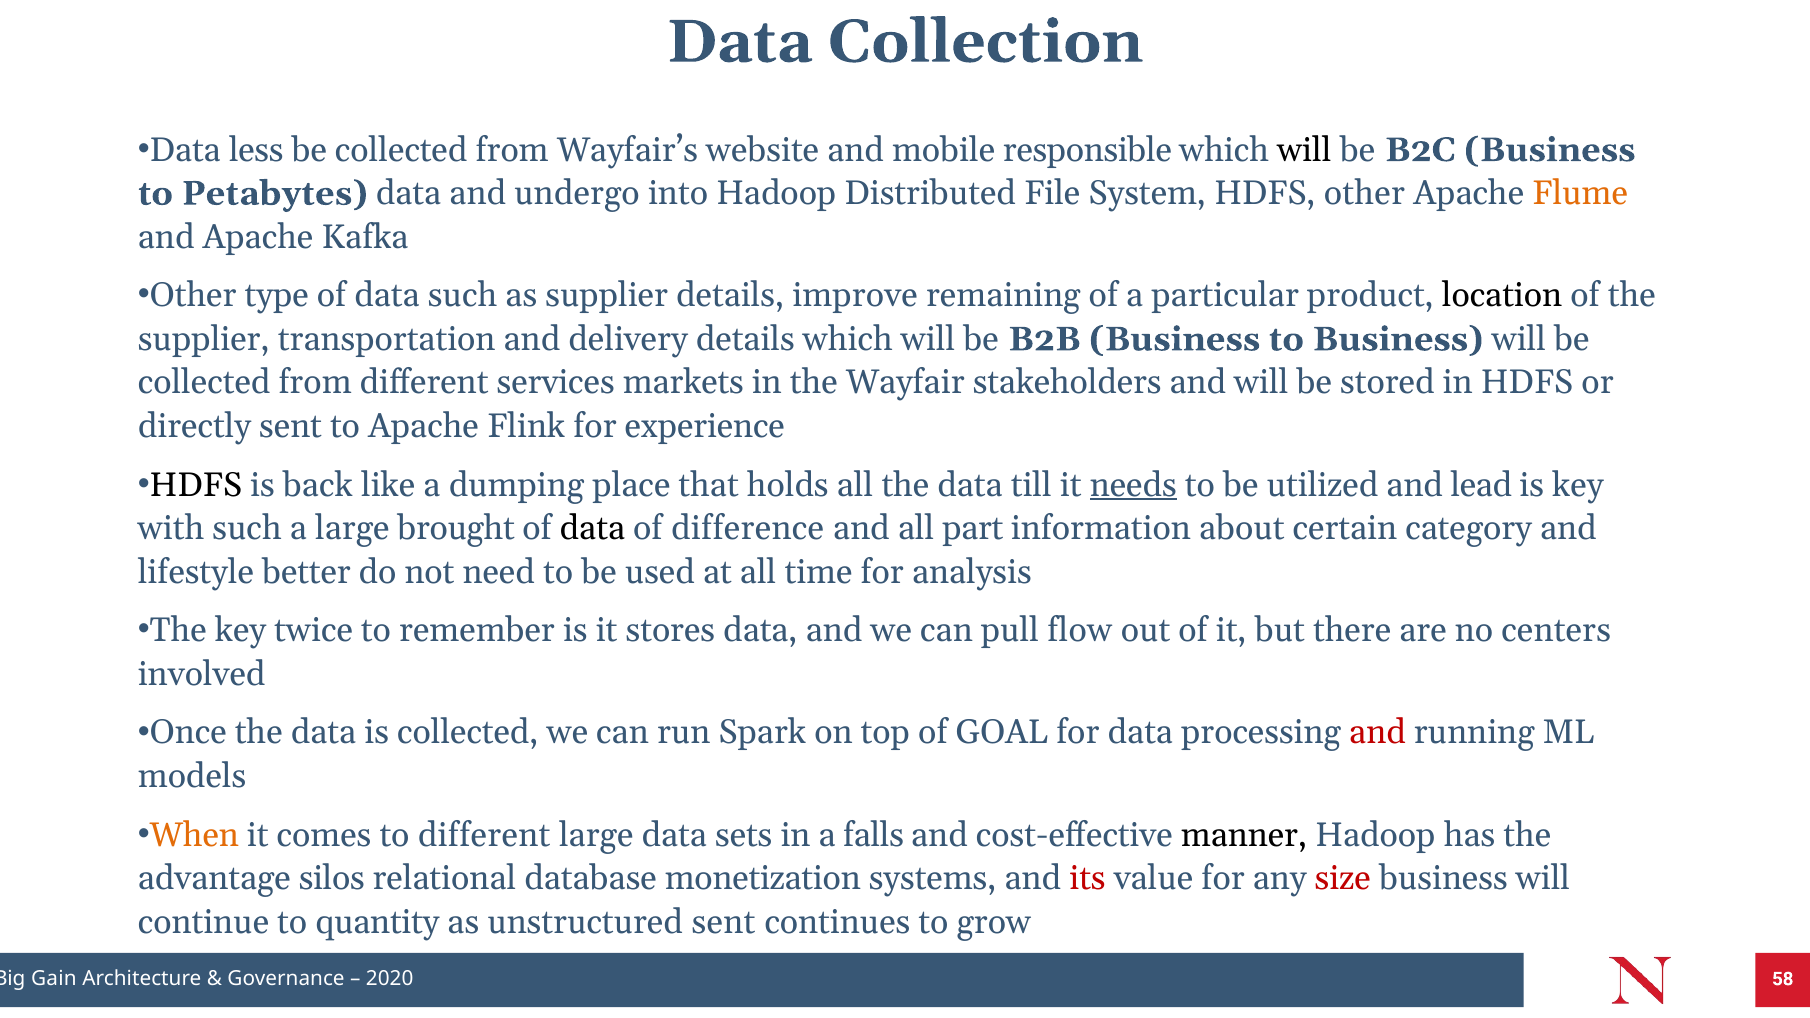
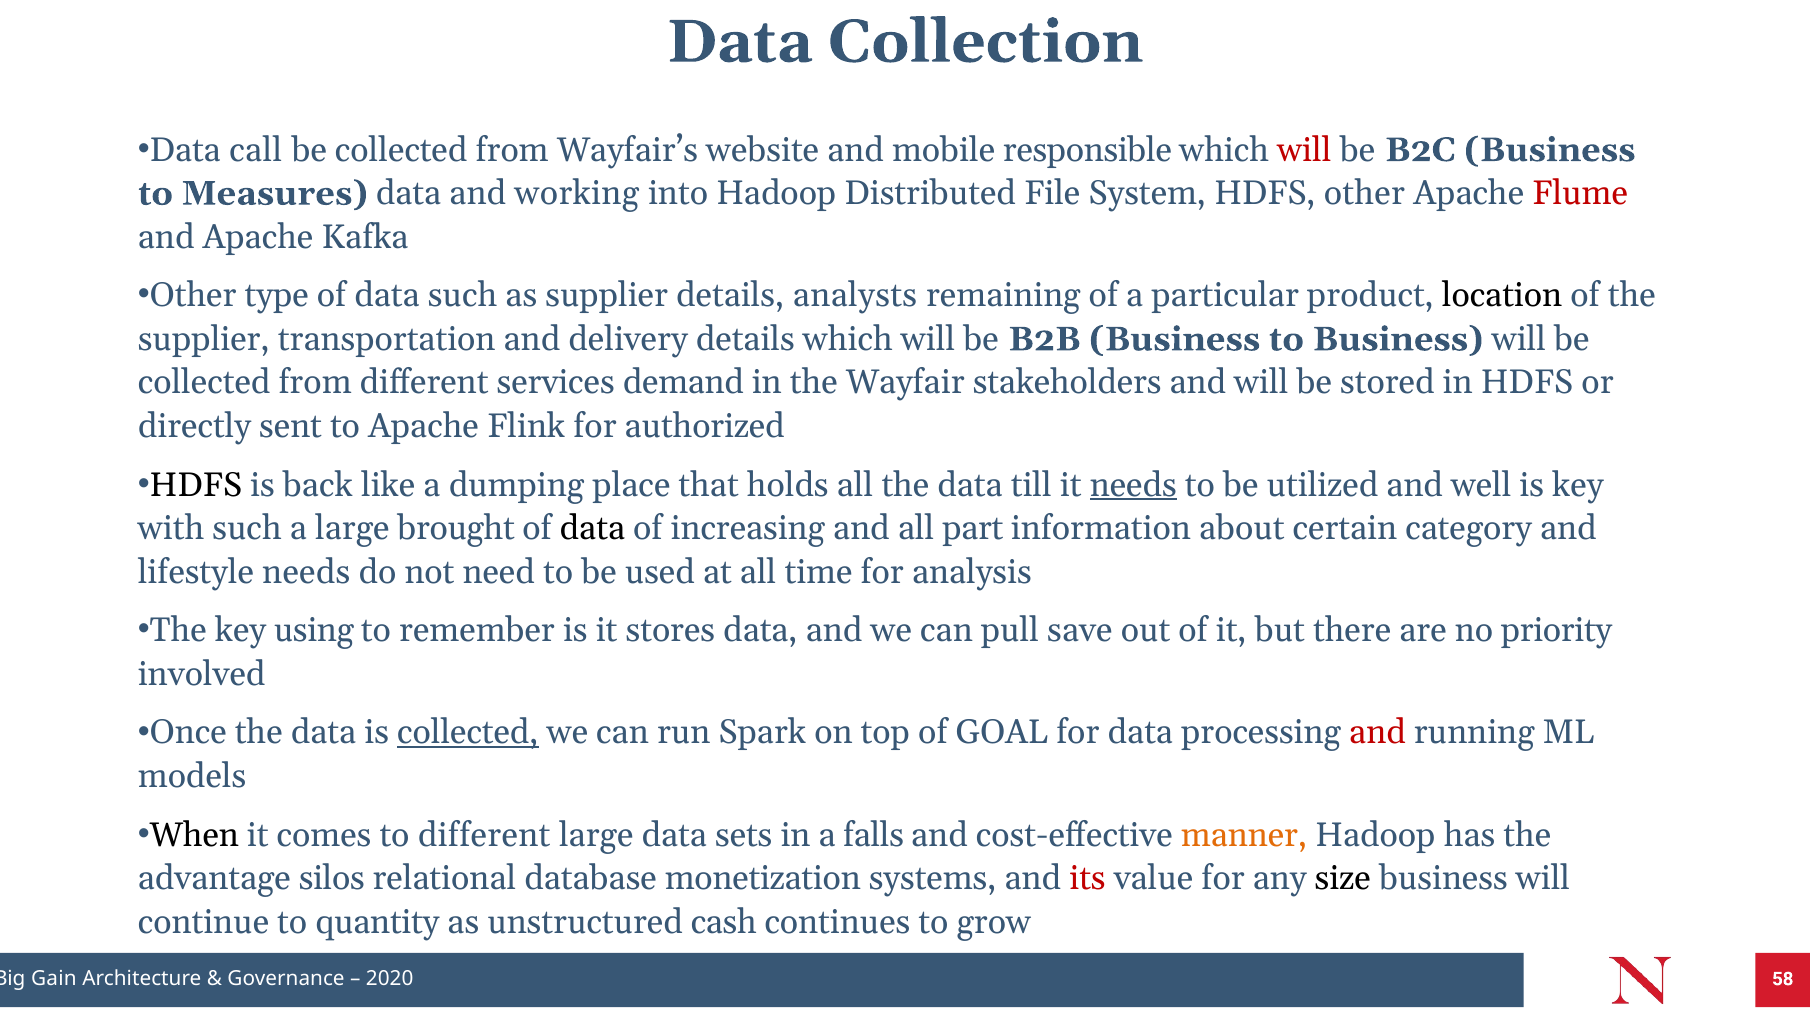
less: less -> call (256, 150)
will colour: black -> red (1304, 150)
Petabytes: Petabytes -> Measures (275, 193)
undergo: undergo -> working (577, 193)
Flume colour: orange -> red (1580, 193)
improve: improve -> analysts (855, 296)
markets: markets -> demand (683, 383)
experience: experience -> authorized (705, 426)
lead: lead -> well (1481, 485)
difference: difference -> increasing (748, 528)
lifestyle better: better -> needs (306, 572)
twice: twice -> using (314, 631)
flow: flow -> save (1080, 631)
centers: centers -> priority (1556, 631)
collected underline: none -> present (468, 733)
When colour: orange -> black (194, 835)
manner colour: black -> orange (1244, 835)
size colour: red -> black (1343, 879)
unstructured sent: sent -> cash (724, 922)
